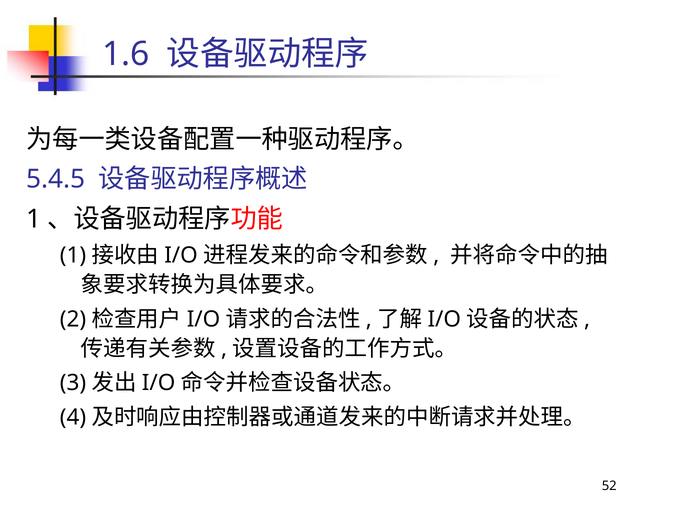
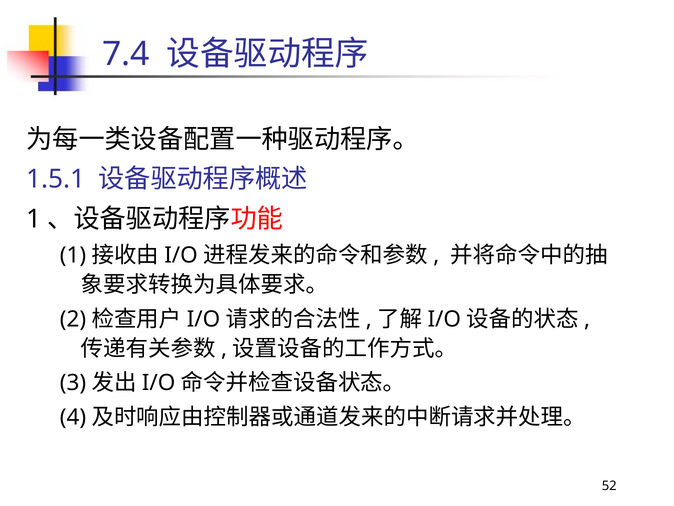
1.6: 1.6 -> 7.4 (126, 54)
5.4.5: 5.4.5 -> 1.5.1 (56, 179)
